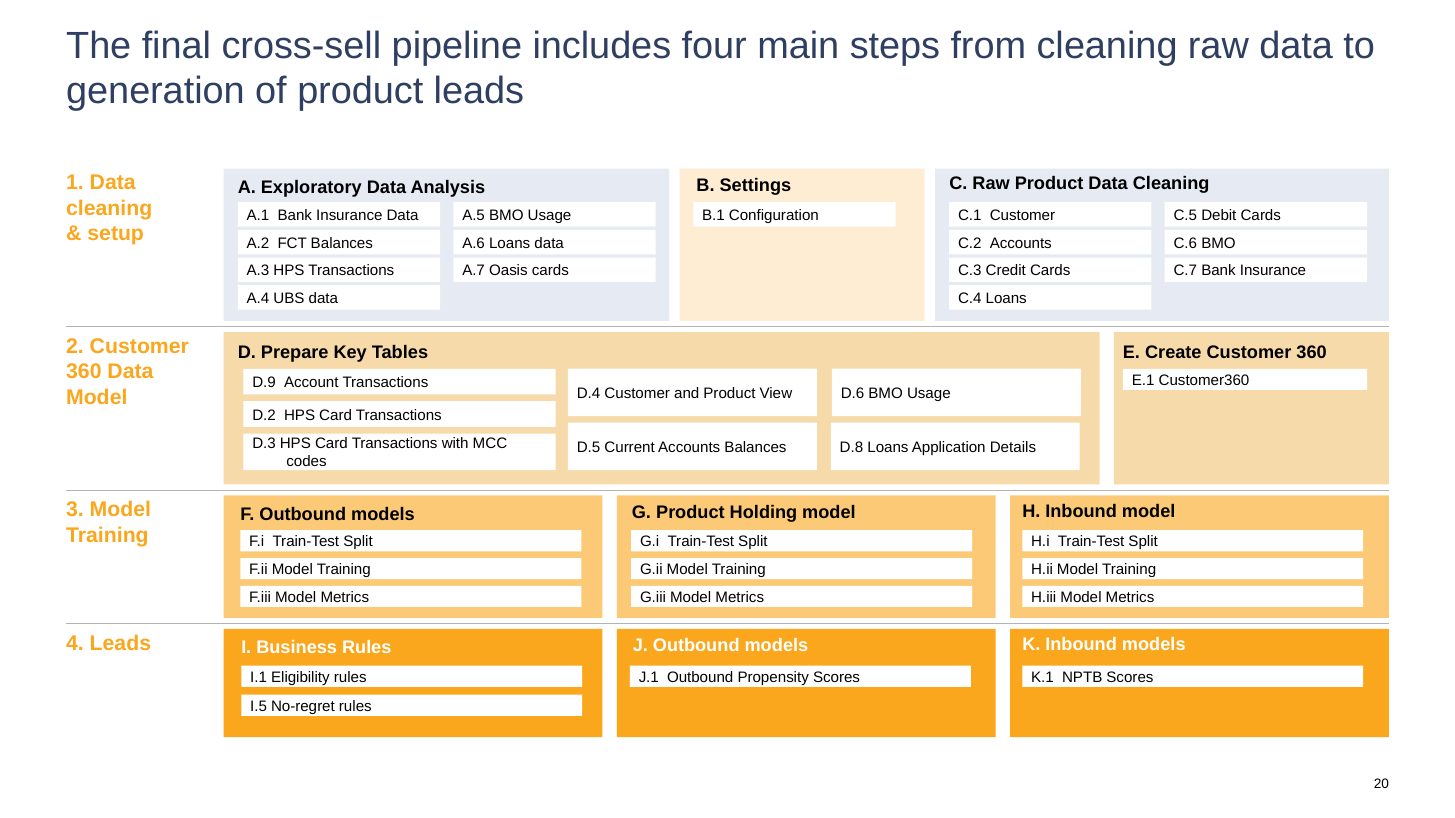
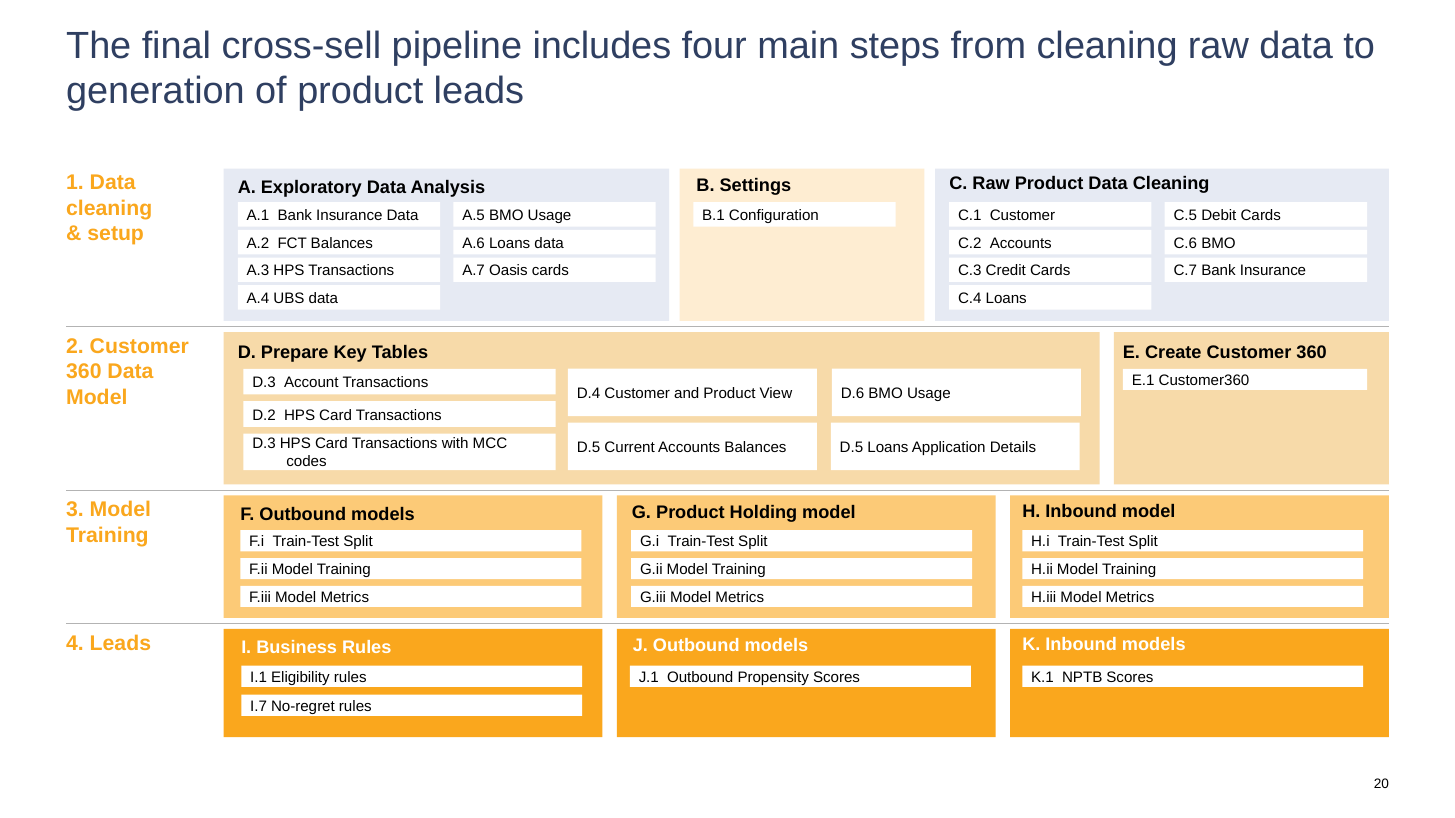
D.9: D.9 -> D.3 (264, 383)
D.8: D.8 -> D.5 (852, 448)
I.5: I.5 -> I.7 (259, 707)
